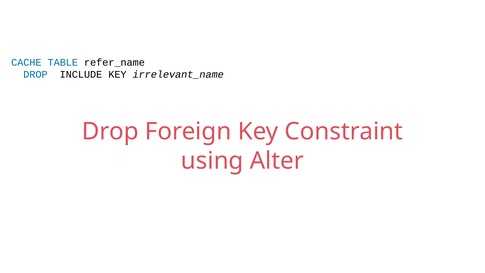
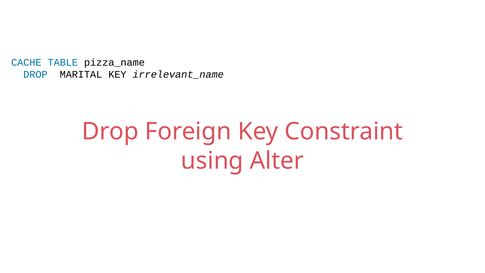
refer_name: refer_name -> pizza_name (114, 62)
INCLUDE: INCLUDE -> MARITAL (81, 75)
